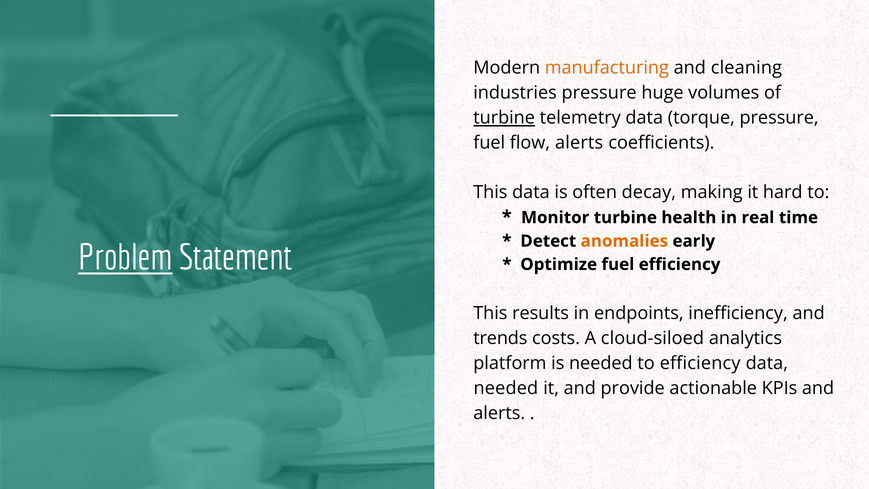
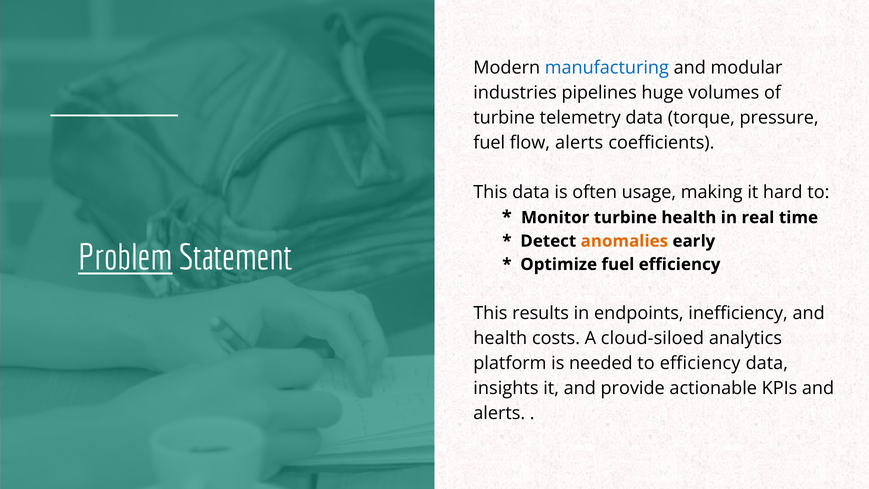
manufacturing colour: orange -> blue (607, 68)
cleaning: cleaning -> modular (746, 68)
industries pressure: pressure -> pipelines (599, 93)
turbine underline: present -> none (504, 118)
decay: decay -> usage (649, 192)
trends: trends -> health (500, 338)
needed: needed -> insights (506, 388)
